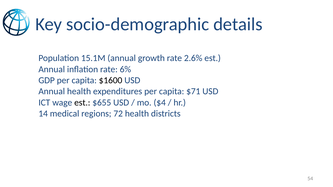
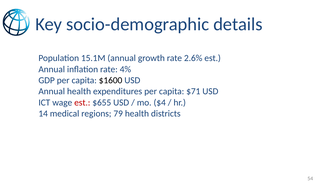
6%: 6% -> 4% (125, 69)
est colour: black -> red (82, 103)
72: 72 -> 79 (118, 114)
